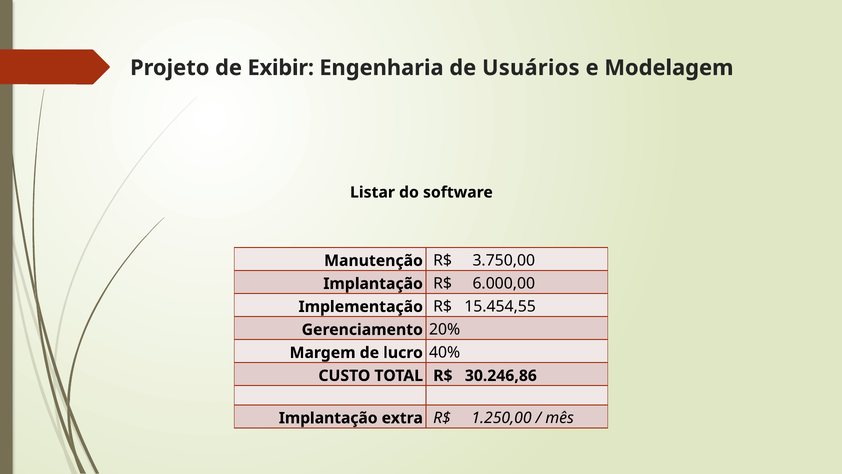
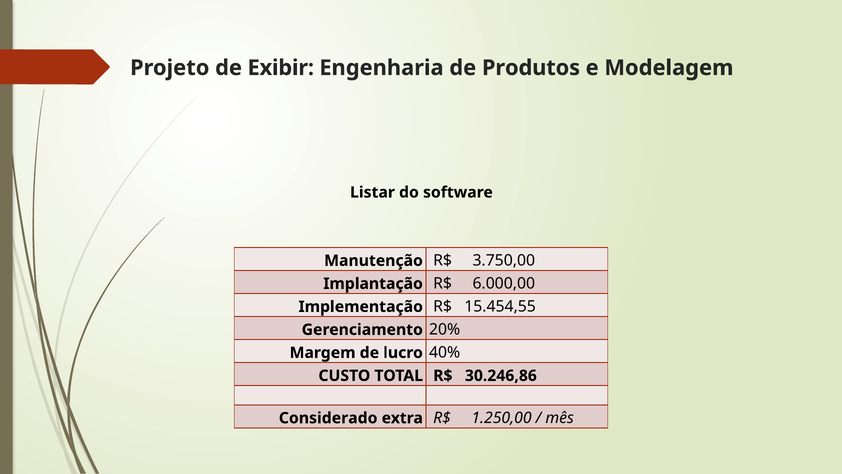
Usuários: Usuários -> Produtos (531, 68)
Implantação: Implantação -> Considerado (328, 418)
